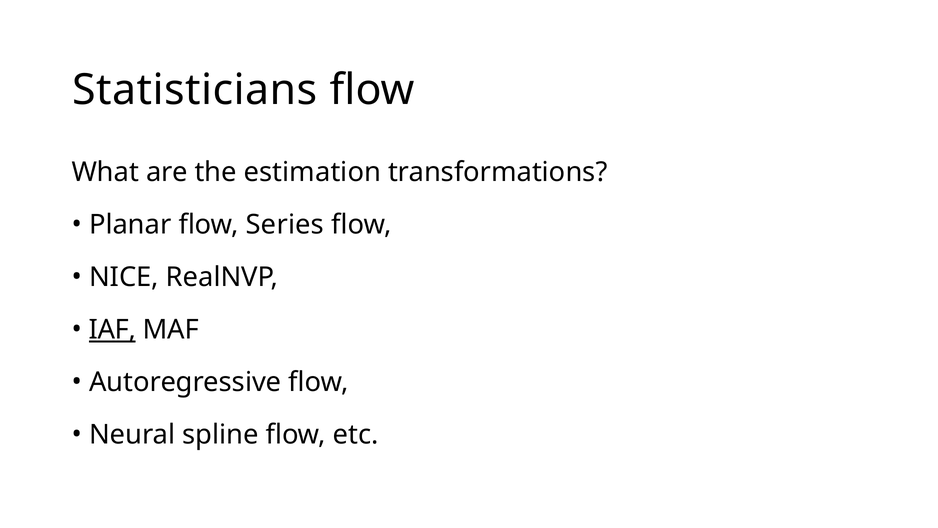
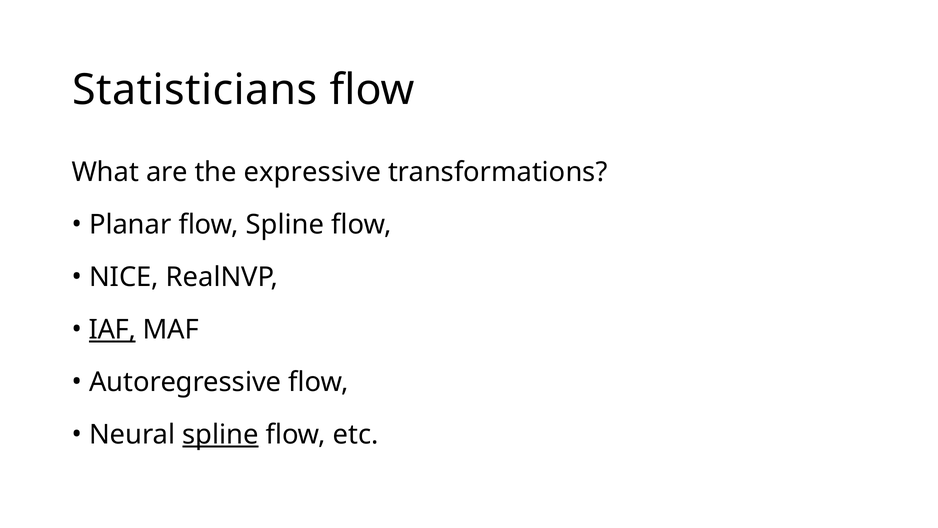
estimation: estimation -> expressive (312, 172)
flow Series: Series -> Spline (285, 225)
spline underline: none -> present (220, 434)
